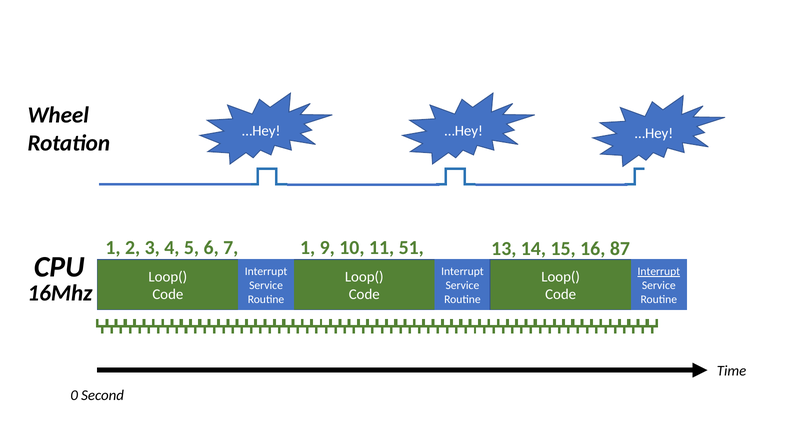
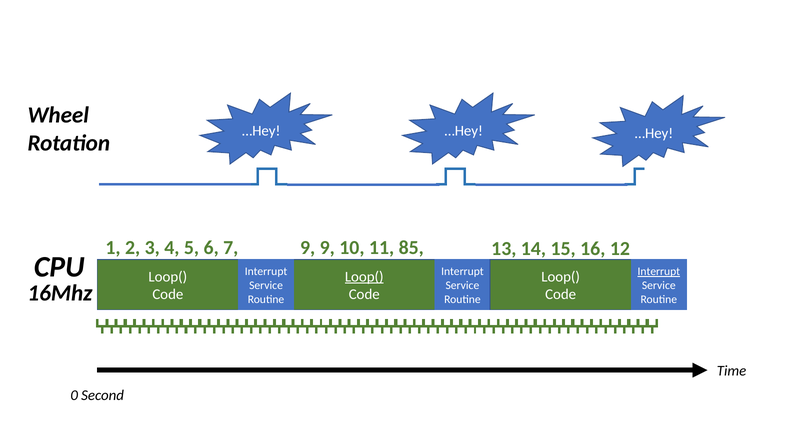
7 1: 1 -> 9 (308, 248)
51: 51 -> 85 (411, 248)
87: 87 -> 12 (620, 249)
Loop( underline: none -> present (364, 277)
